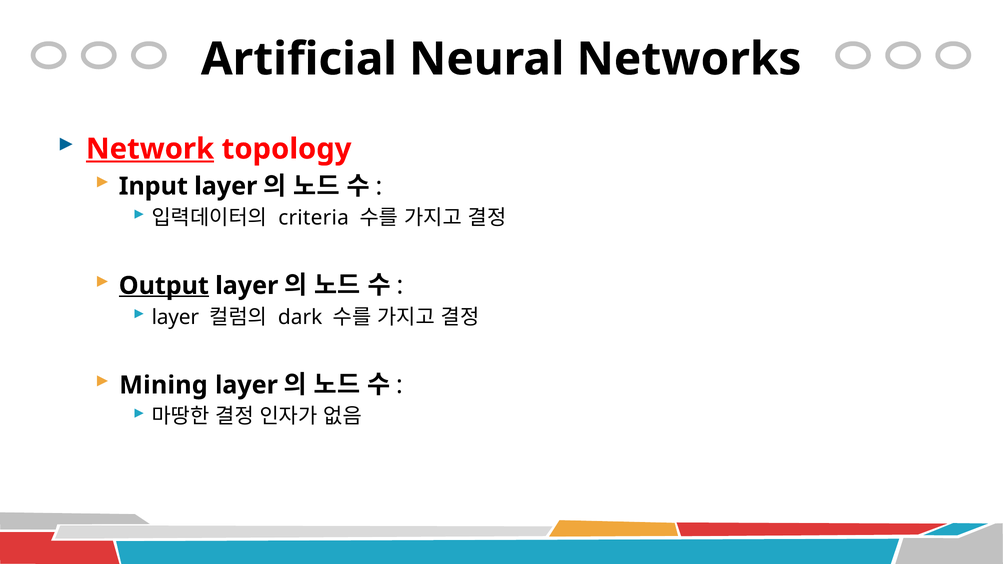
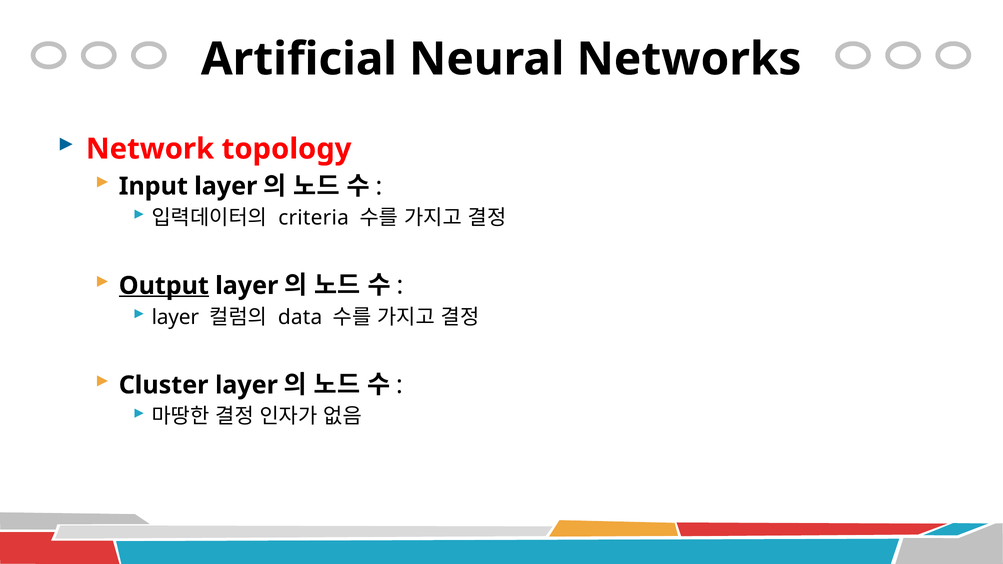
Network underline: present -> none (150, 149)
dark: dark -> data (300, 317)
Mining: Mining -> Cluster (164, 385)
